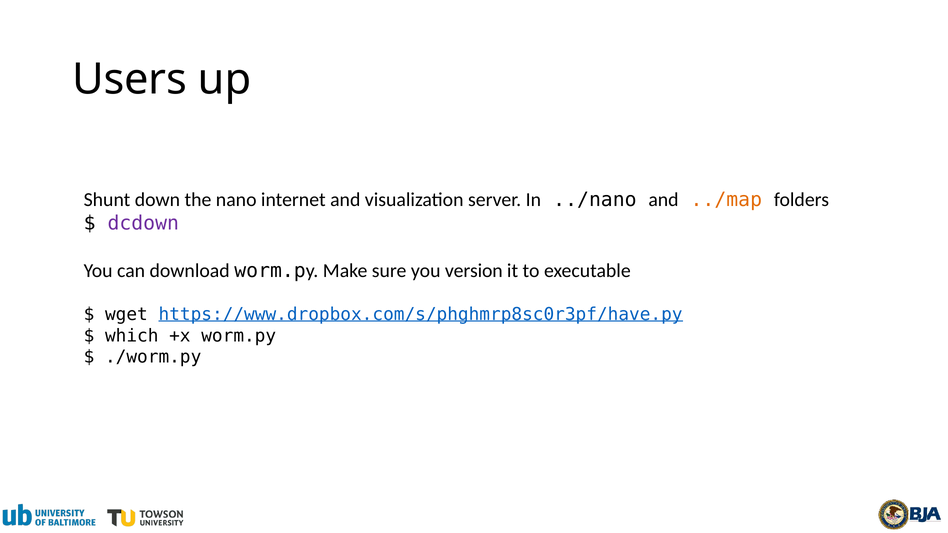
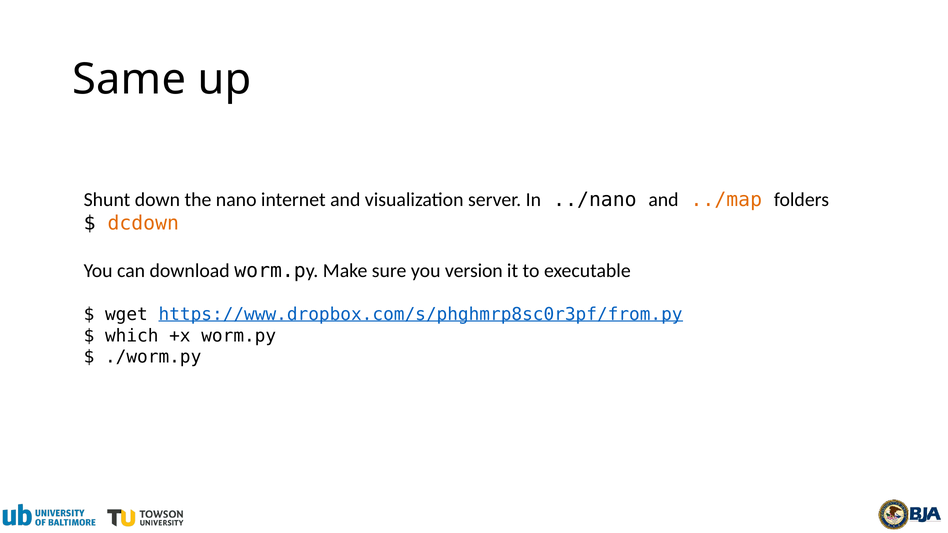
Users: Users -> Same (129, 80)
dcdown colour: purple -> orange (143, 223)
https://www.dropbox.com/s/phghmrp8sc0r3pf/have.py: https://www.dropbox.com/s/phghmrp8sc0r3pf/have.py -> https://www.dropbox.com/s/phghmrp8sc0r3pf/from.py (421, 315)
